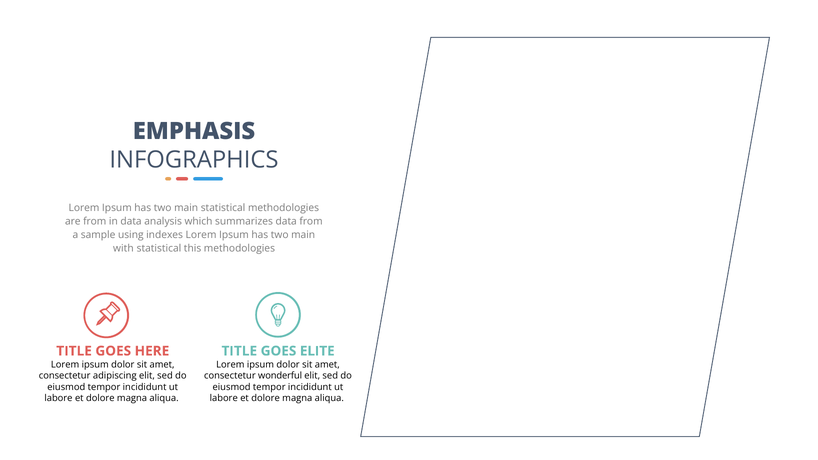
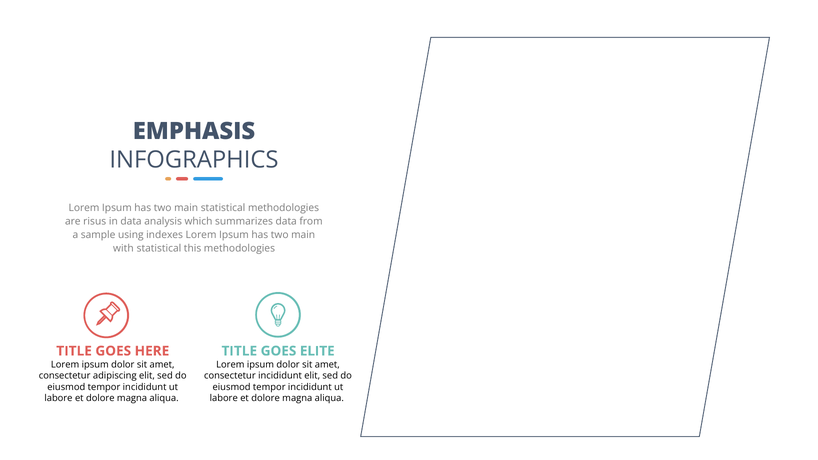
are from: from -> risus (95, 222)
consectetur wonderful: wonderful -> incididunt (280, 376)
